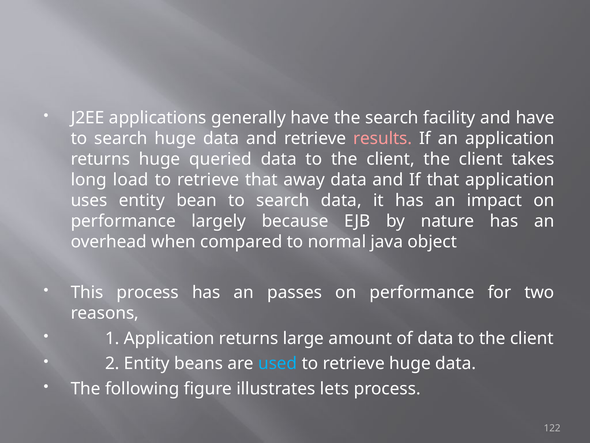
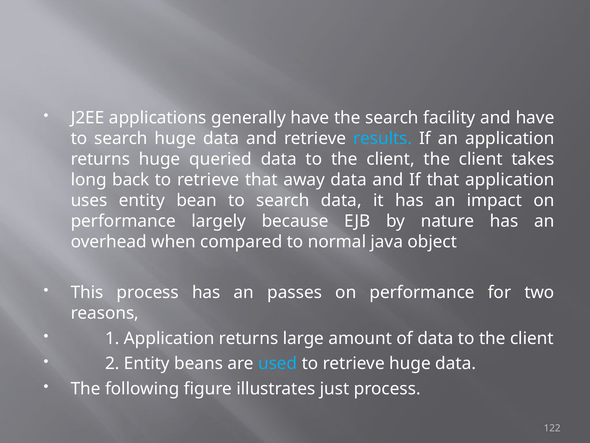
results colour: pink -> light blue (383, 138)
load: load -> back (131, 180)
lets: lets -> just (335, 388)
